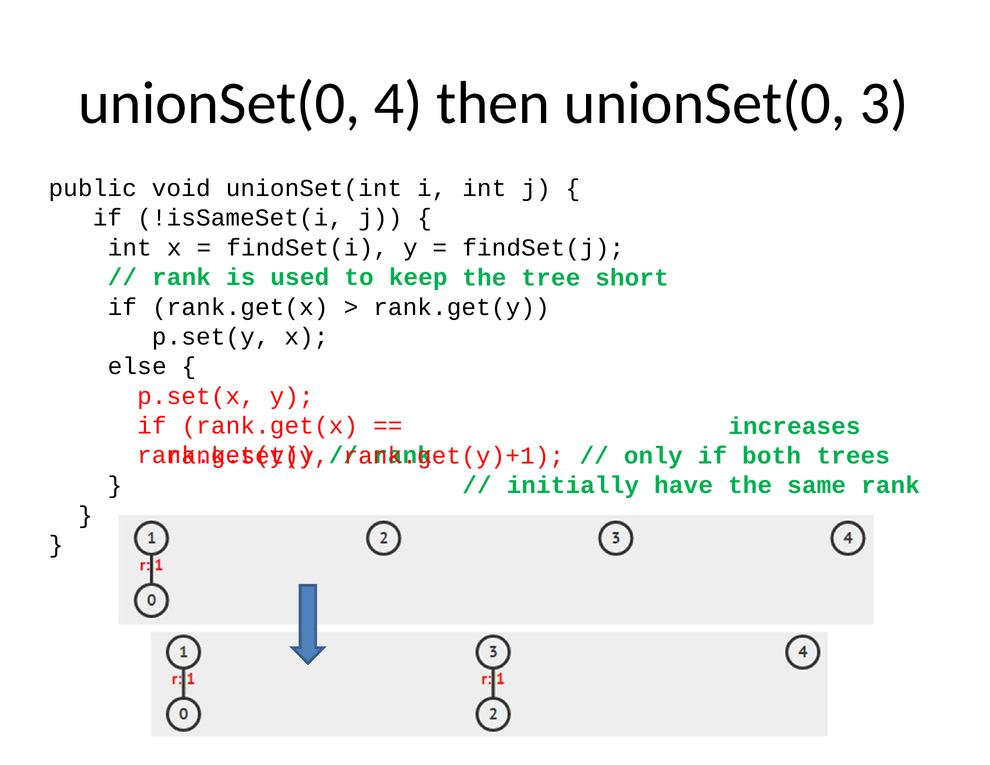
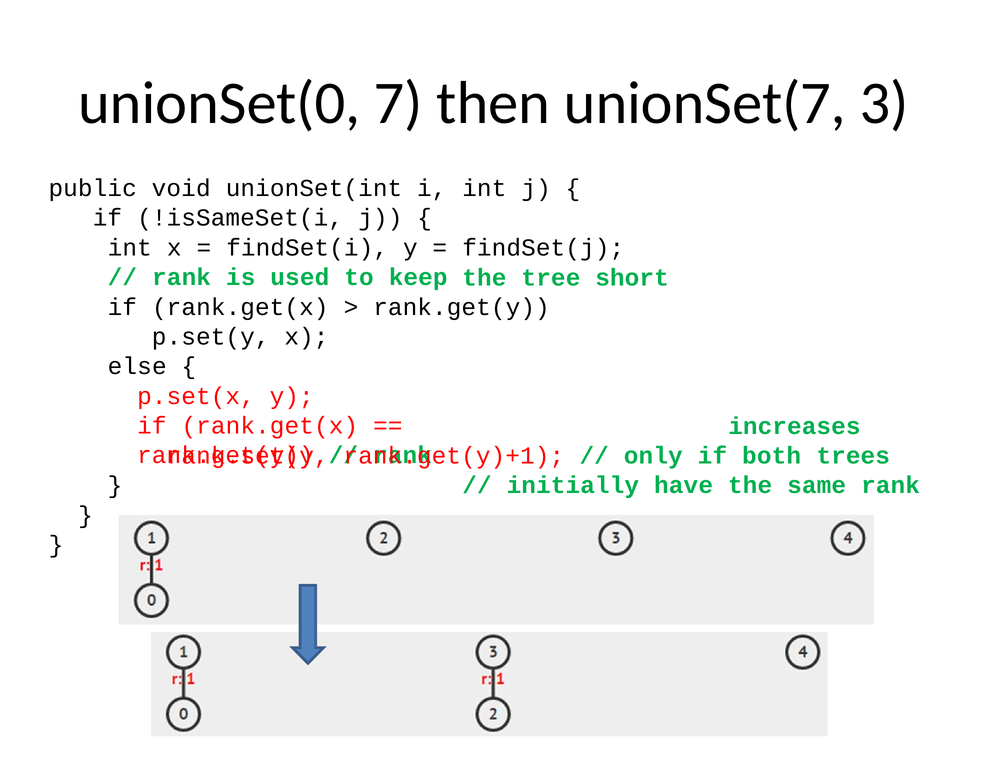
4: 4 -> 7 (398, 103)
then unionSet(0: unionSet(0 -> unionSet(7 (705, 103)
